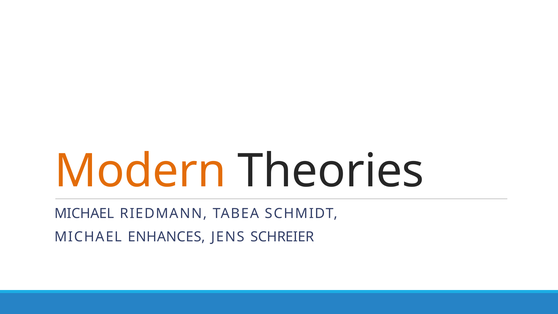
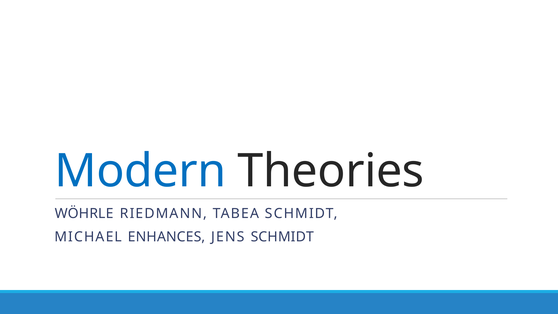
Modern colour: orange -> blue (140, 171)
MICHAEL: MICHAEL -> WÖHRLE (84, 213)
JENS SCHREIER: SCHREIER -> SCHMIDT (282, 237)
